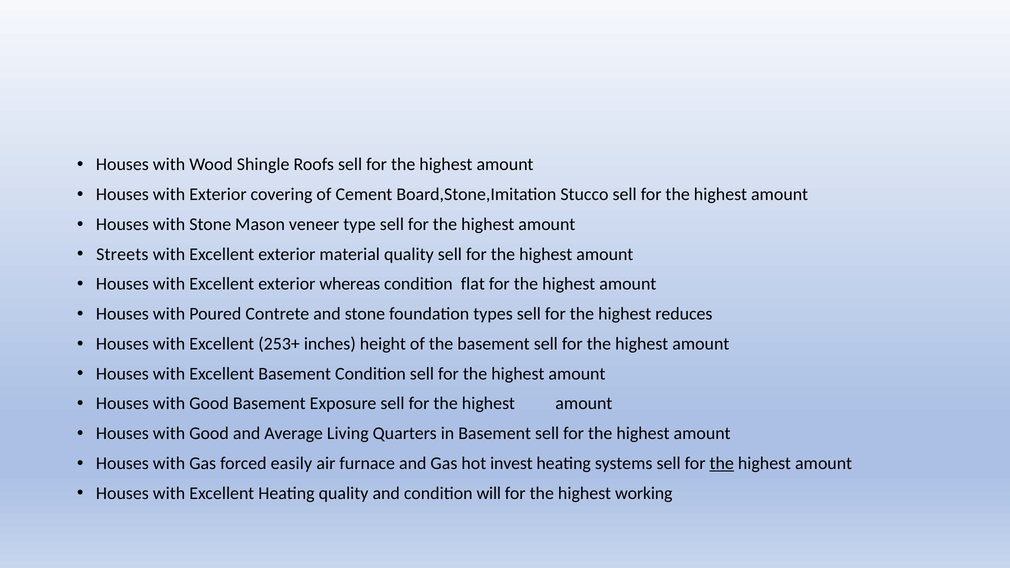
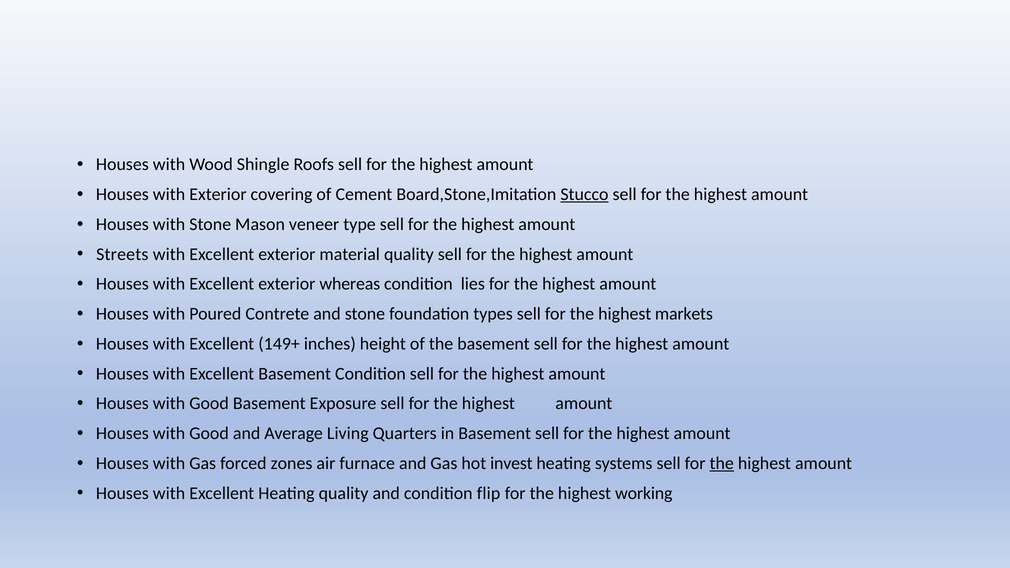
Stucco underline: none -> present (584, 194)
flat: flat -> lies (473, 284)
reduces: reduces -> markets (684, 314)
253+: 253+ -> 149+ (279, 344)
easily: easily -> zones (292, 463)
will: will -> flip (489, 493)
